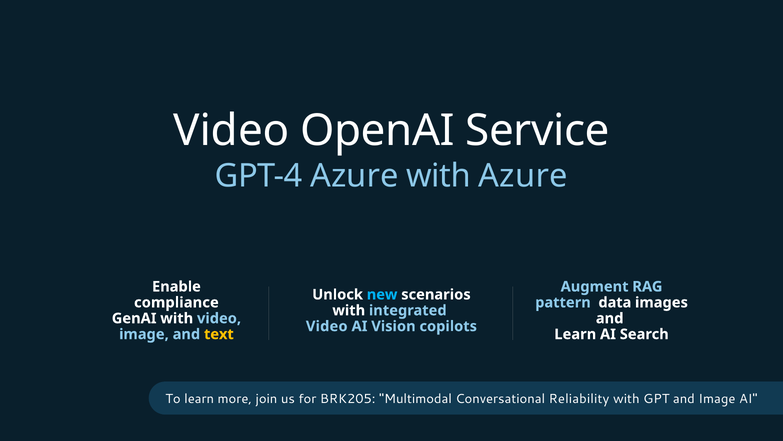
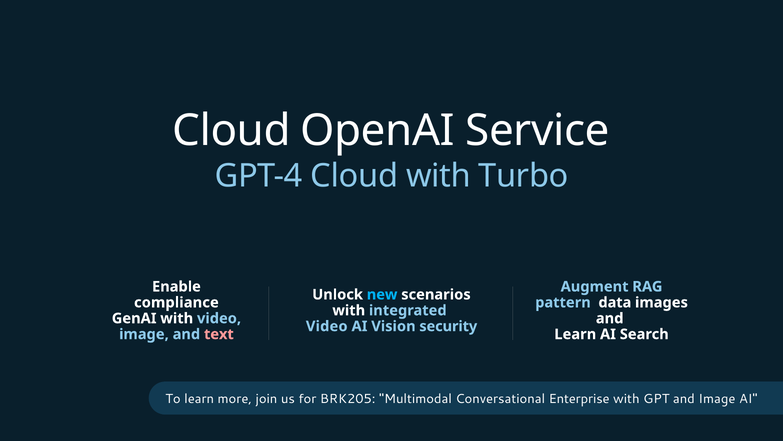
Video: Video -> Cloud (232, 130)
GPT-4 Azure: Azure -> Cloud (354, 176)
with Azure: Azure -> Turbo (523, 176)
copilots: copilots -> security (448, 326)
text colour: yellow -> pink (219, 334)
Reliability: Reliability -> Enterprise (579, 398)
